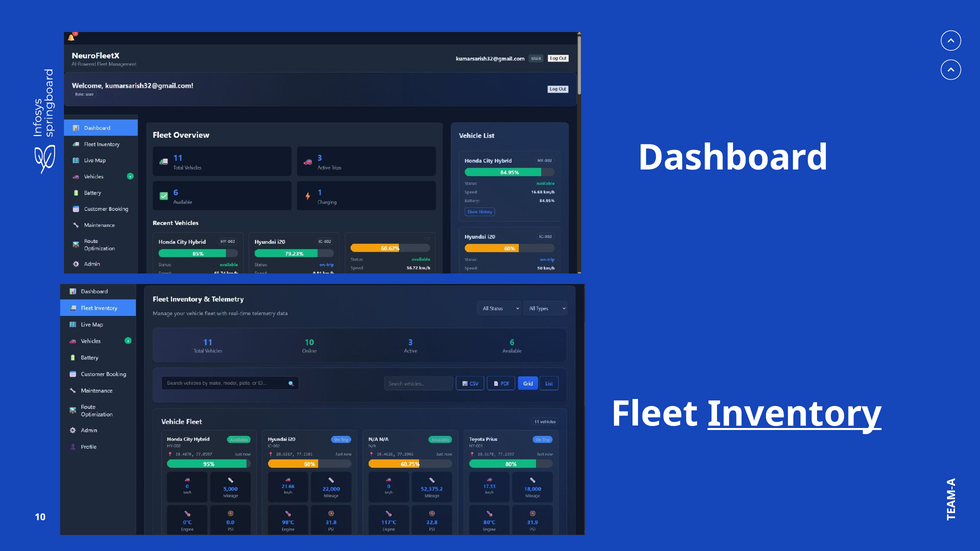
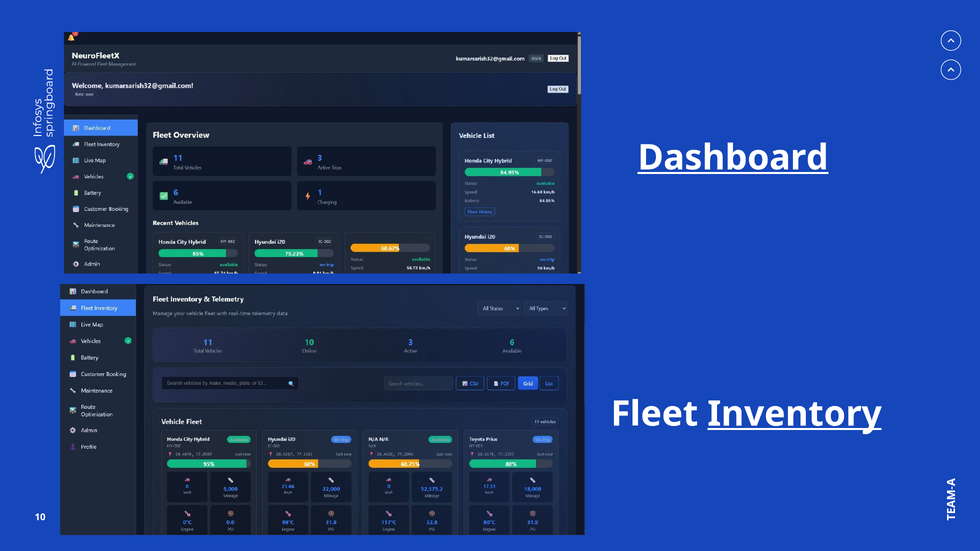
Dashboard underline: none -> present (733, 158)
